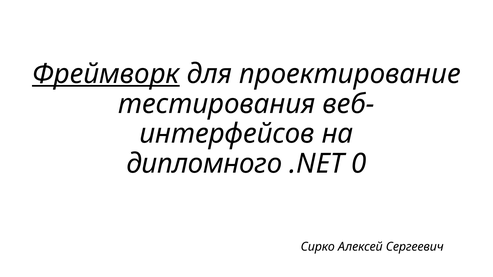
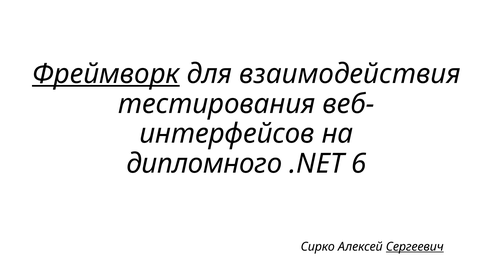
проектирование: проектирование -> взаимодействия (350, 74)
0: 0 -> 6 (359, 164)
Сергеевич underline: none -> present (415, 247)
